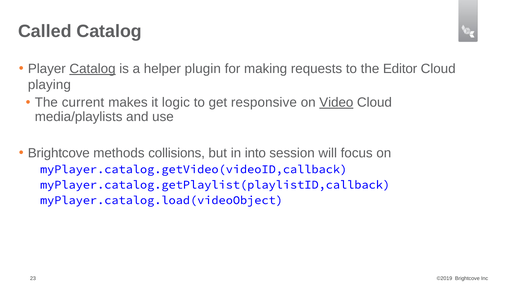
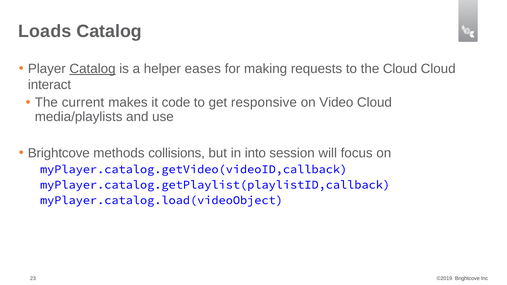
Called: Called -> Loads (45, 31)
plugin: plugin -> eases (203, 69)
the Editor: Editor -> Cloud (400, 69)
playing: playing -> interact (49, 85)
logic: logic -> code (176, 102)
Video underline: present -> none (336, 102)
